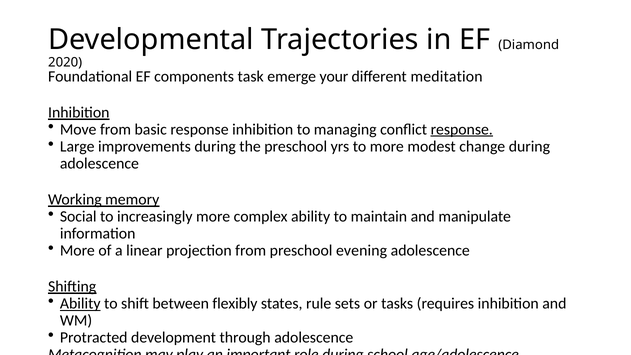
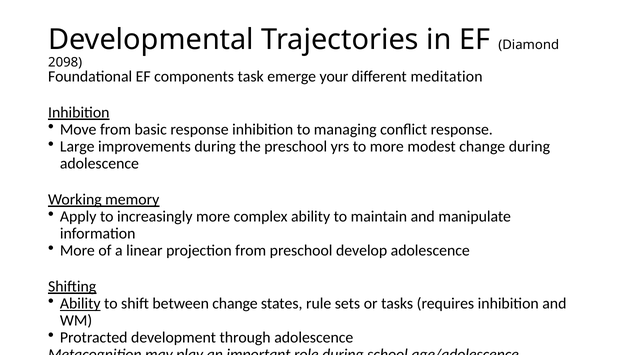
2020: 2020 -> 2098 (65, 62)
response underline: present -> none (462, 129)
Social: Social -> Apply (78, 216)
evening: evening -> develop (362, 251)
between flexibly: flexibly -> change (235, 304)
